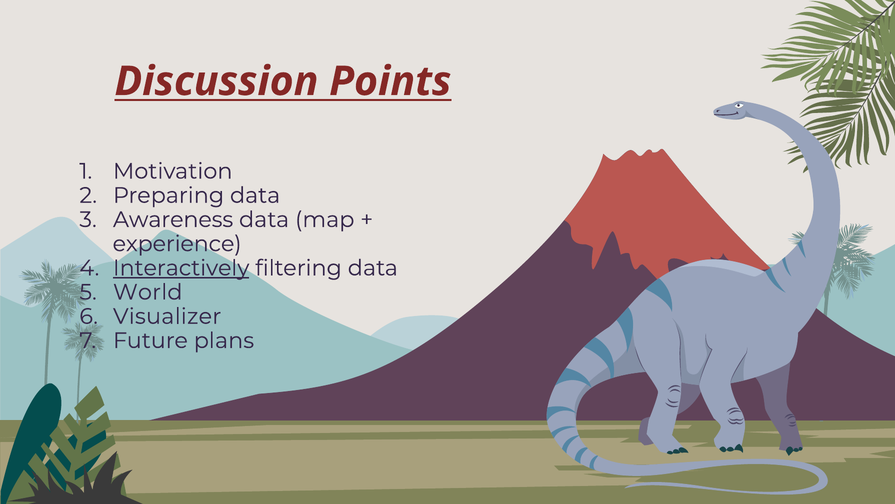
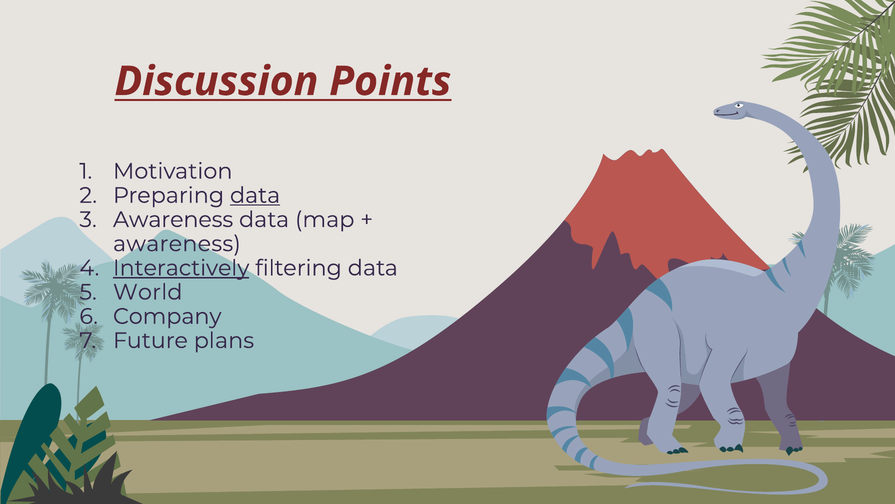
data underline: none -> present (255, 195)
experience: experience -> awareness (177, 244)
Visualizer: Visualizer -> Company (167, 316)
